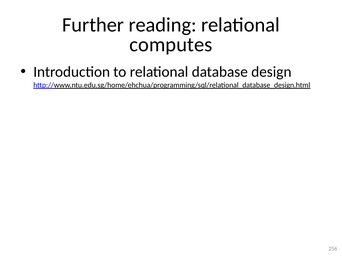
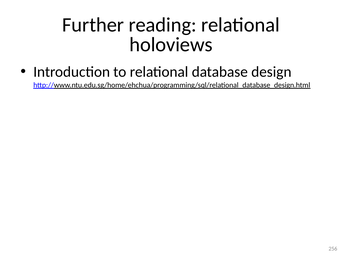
computes: computes -> holoviews (171, 45)
